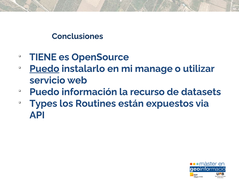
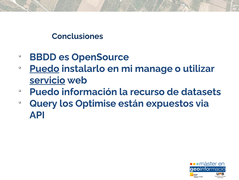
TIENE: TIENE -> BBDD (43, 57)
servicio underline: none -> present (47, 80)
Types: Types -> Query (43, 103)
Routines: Routines -> Optimise (96, 103)
